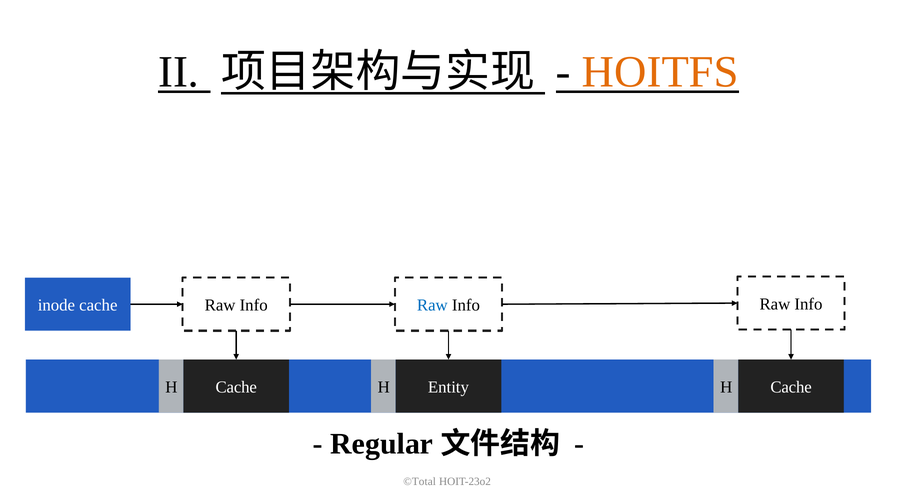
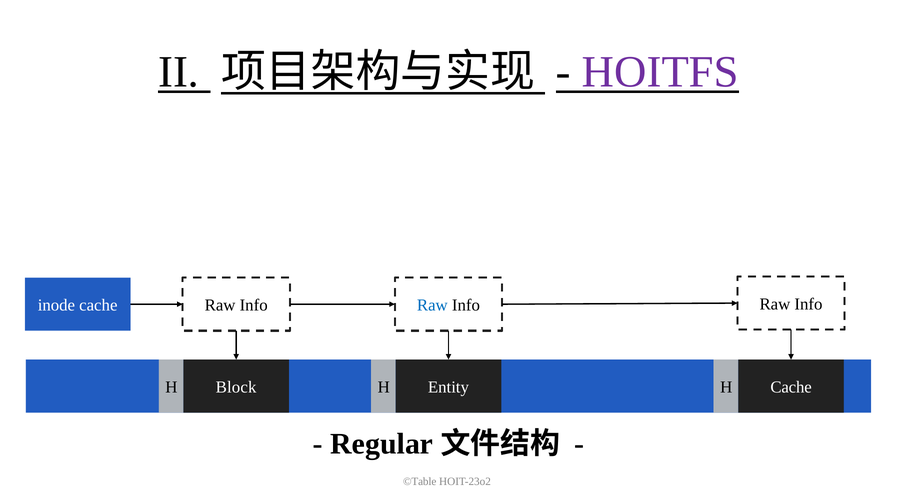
HOITFS colour: orange -> purple (660, 72)
Cache: Cache -> Block (236, 388)
©Total: ©Total -> ©Table (420, 482)
